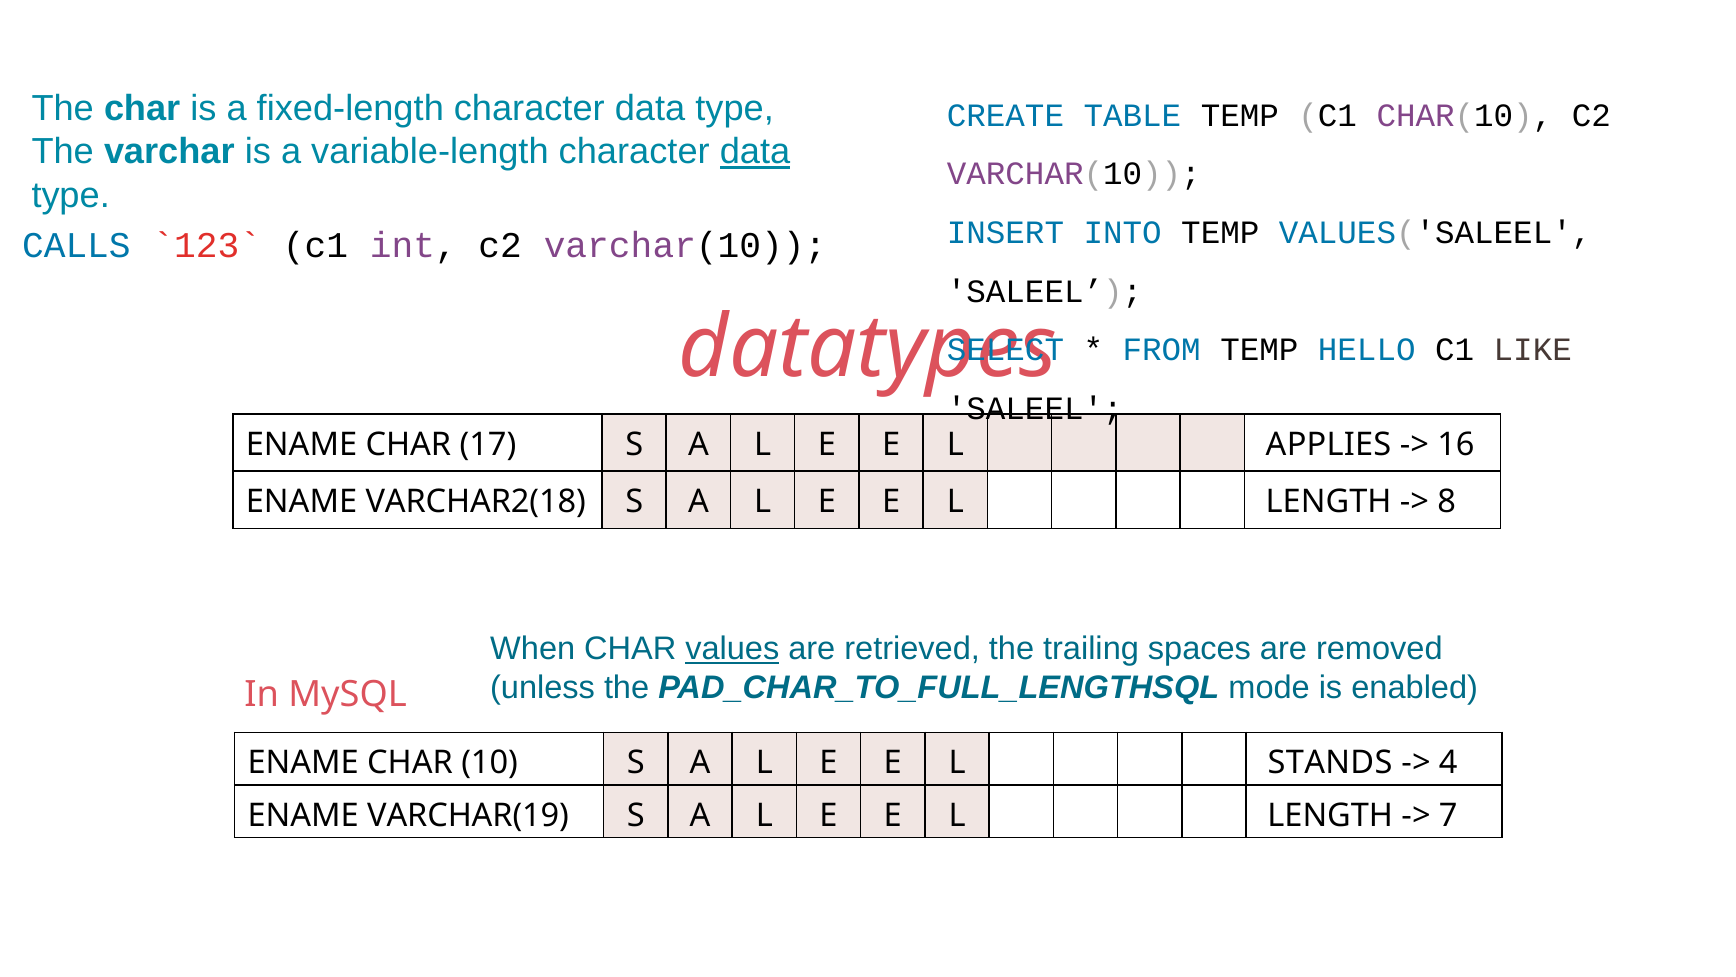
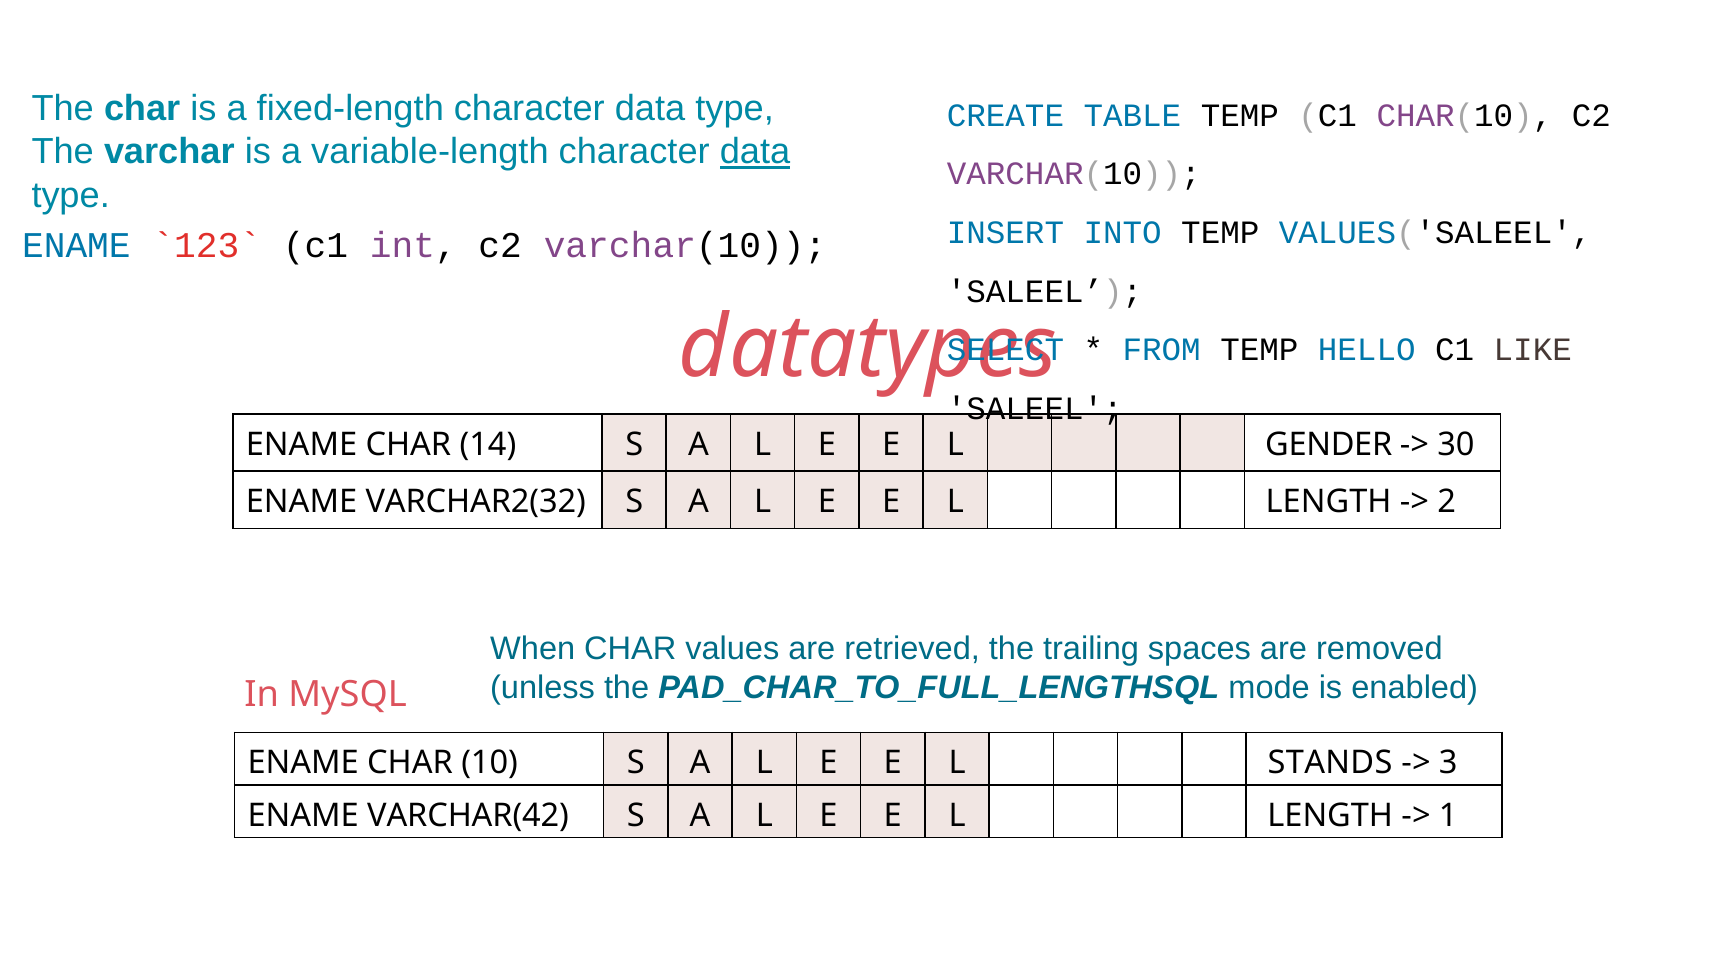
CALLS: CALLS -> ENAME (76, 245)
17: 17 -> 14 (488, 444)
APPLIES: APPLIES -> GENDER (1329, 444)
16: 16 -> 30 (1456, 444)
VARCHAR2(18: VARCHAR2(18 -> VARCHAR2(32 (476, 501)
8: 8 -> 2 (1447, 501)
values underline: present -> none (732, 648)
4: 4 -> 3 (1448, 762)
VARCHAR(19: VARCHAR(19 -> VARCHAR(42 (468, 815)
7: 7 -> 1 (1448, 815)
